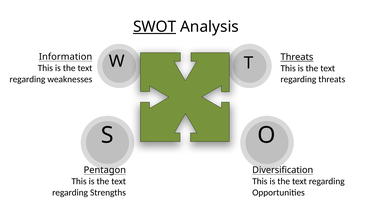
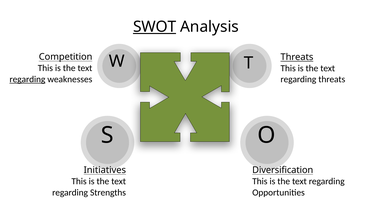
Information: Information -> Competition (66, 57)
regarding underline: none -> present (27, 79)
Pentagon: Pentagon -> Initiatives (105, 170)
